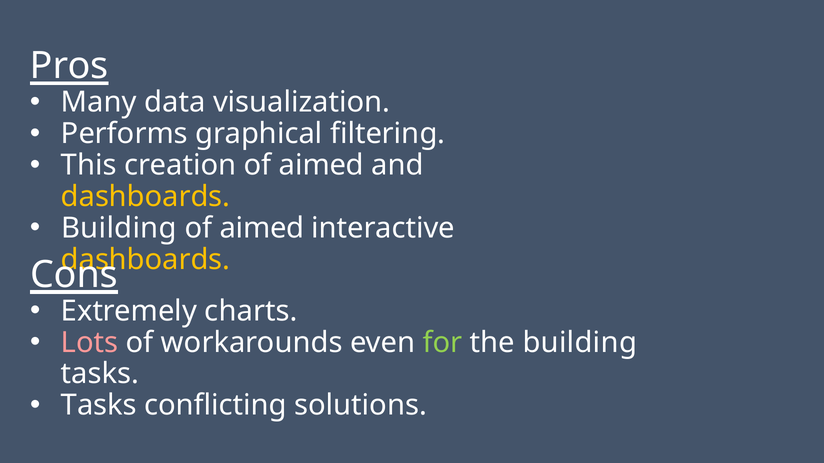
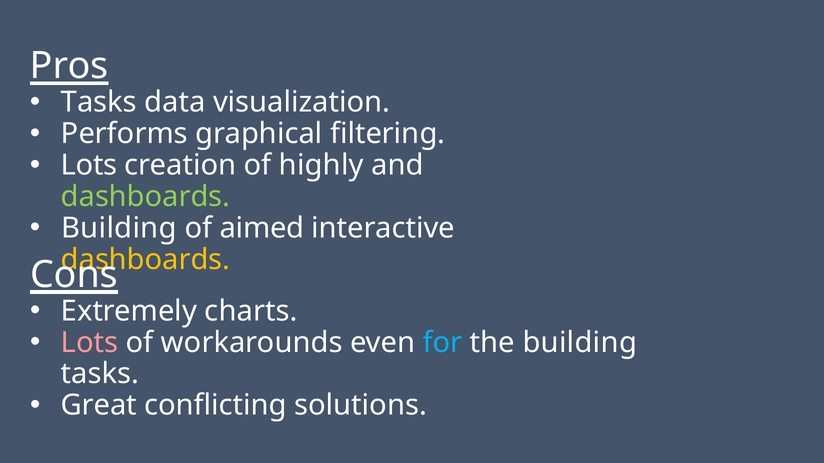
Many: Many -> Tasks (99, 102)
This: This -> Lots (89, 165)
creation of aimed: aimed -> highly (321, 165)
dashboards colour: yellow -> light green (146, 197)
for colour: light green -> light blue (443, 343)
Tasks: Tasks -> Great (99, 406)
